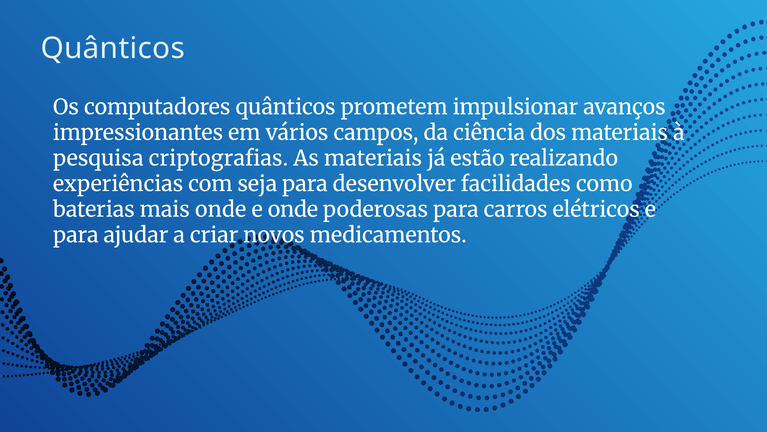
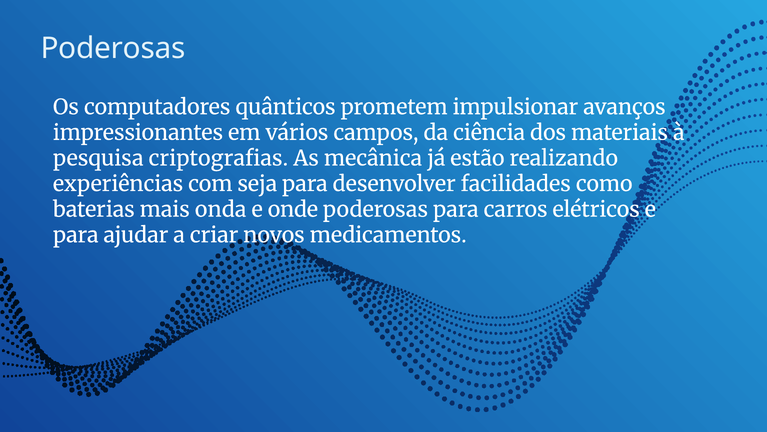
Quânticos: Quânticos -> Poderosas (113, 49)
As materiais: materiais -> mecânica (373, 158)
mais onde: onde -> onda (221, 209)
